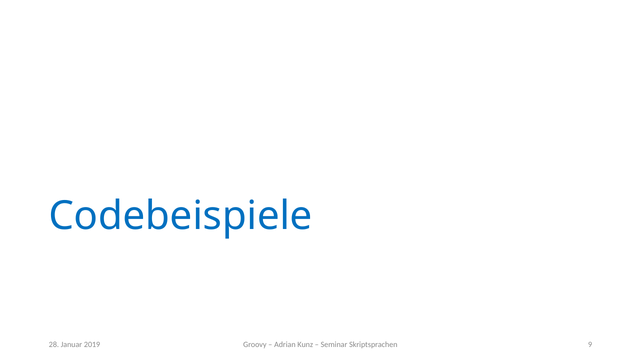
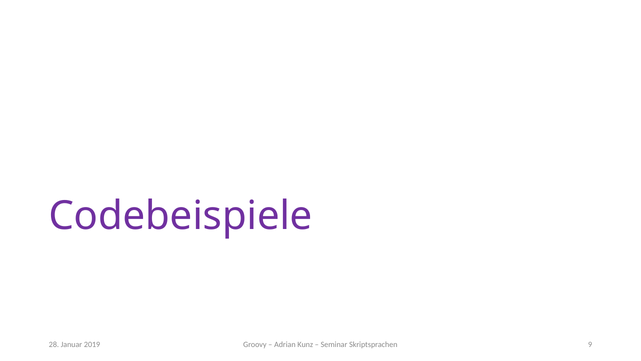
Codebeispiele colour: blue -> purple (181, 216)
